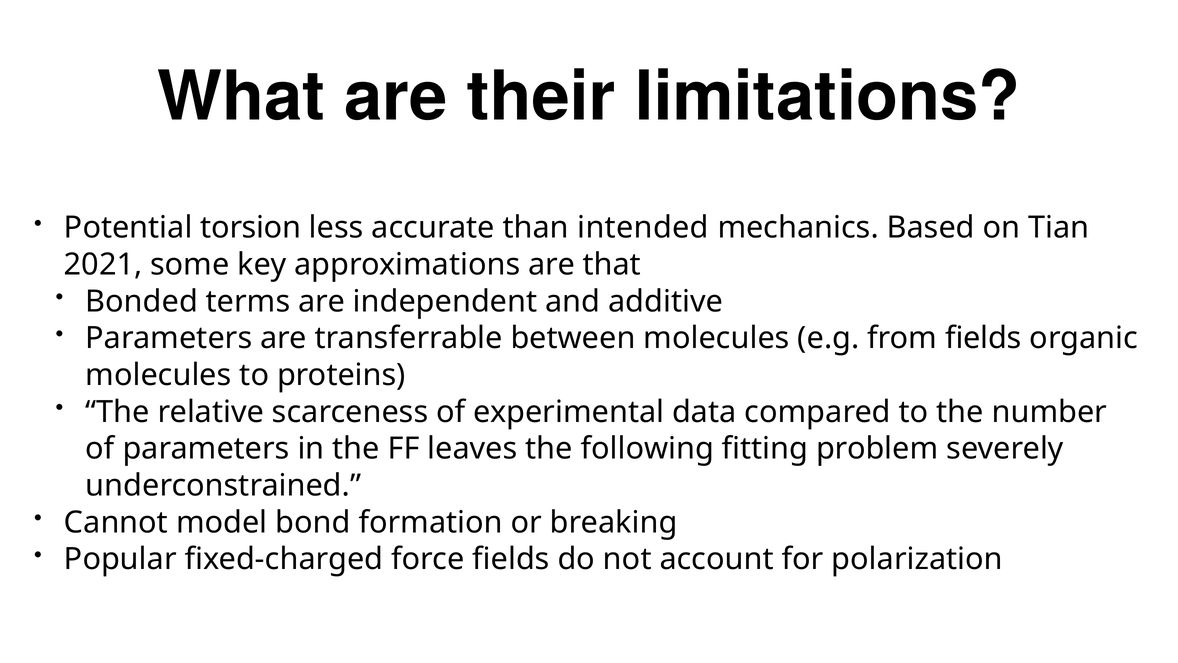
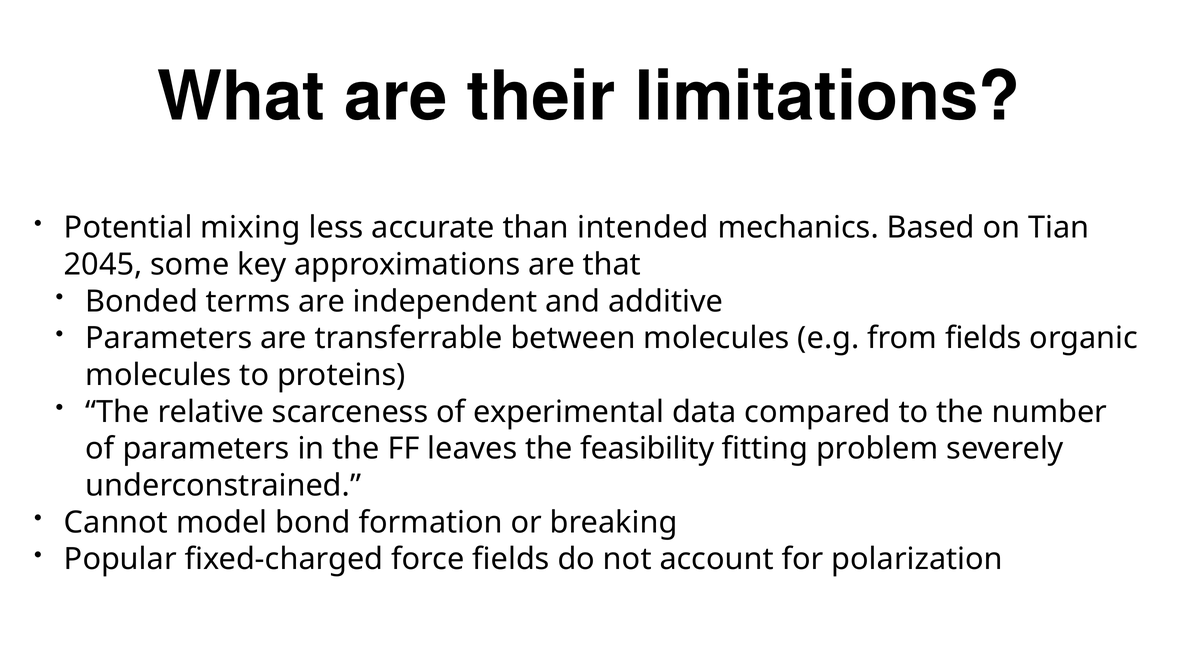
torsion: torsion -> mixing (251, 228)
2021: 2021 -> 2045 (103, 264)
following: following -> feasibility (647, 448)
